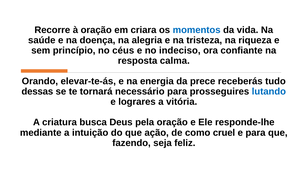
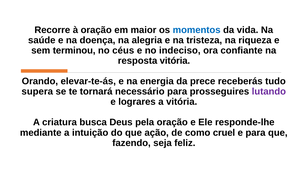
criara: criara -> maior (144, 30)
princípio: princípio -> terminou (74, 50)
resposta calma: calma -> vitória (175, 61)
dessas: dessas -> supera (37, 91)
lutando colour: blue -> purple (269, 91)
